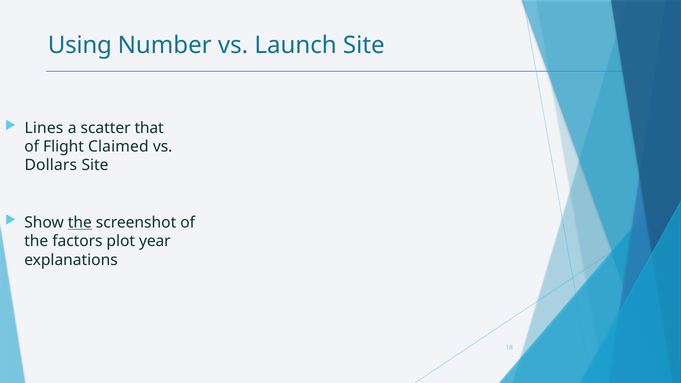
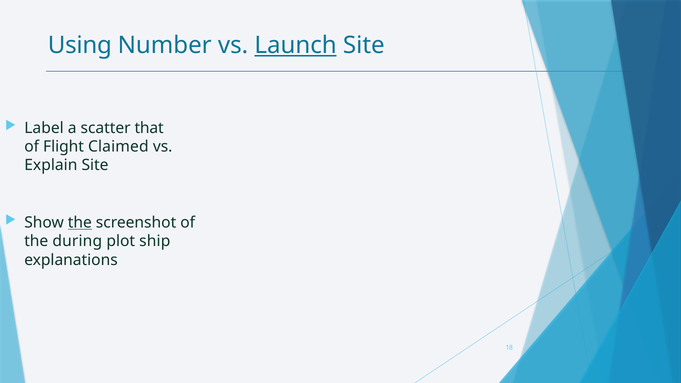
Launch underline: none -> present (296, 45)
Lines: Lines -> Label (44, 128)
Dollars: Dollars -> Explain (51, 165)
factors: factors -> during (77, 241)
year: year -> ship (155, 241)
